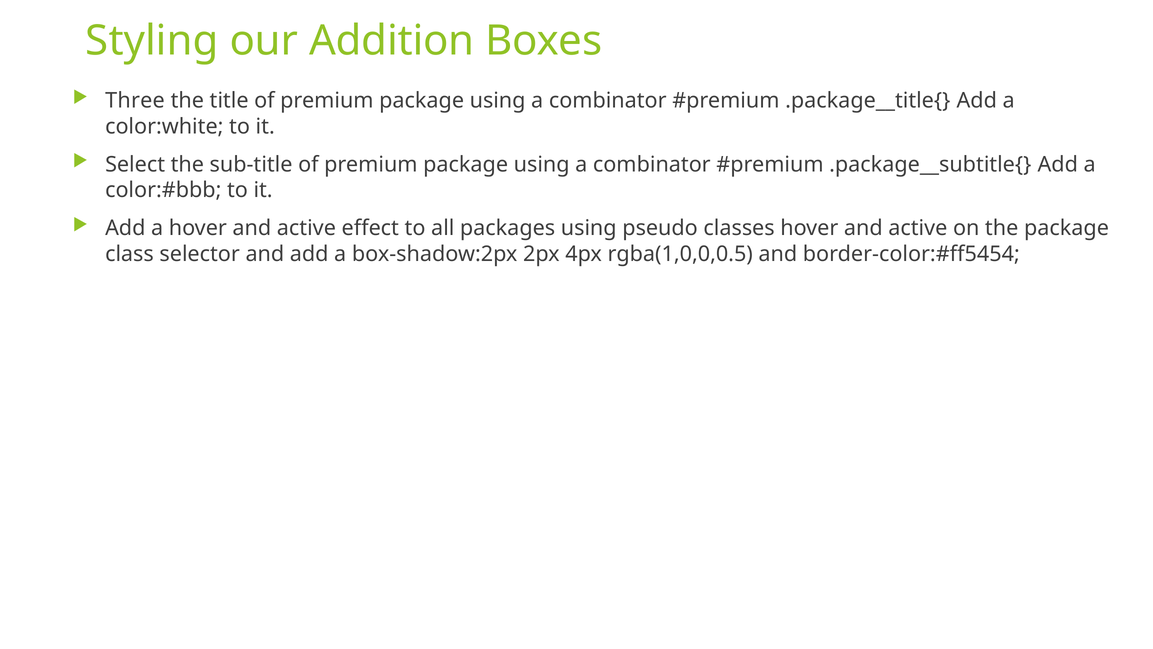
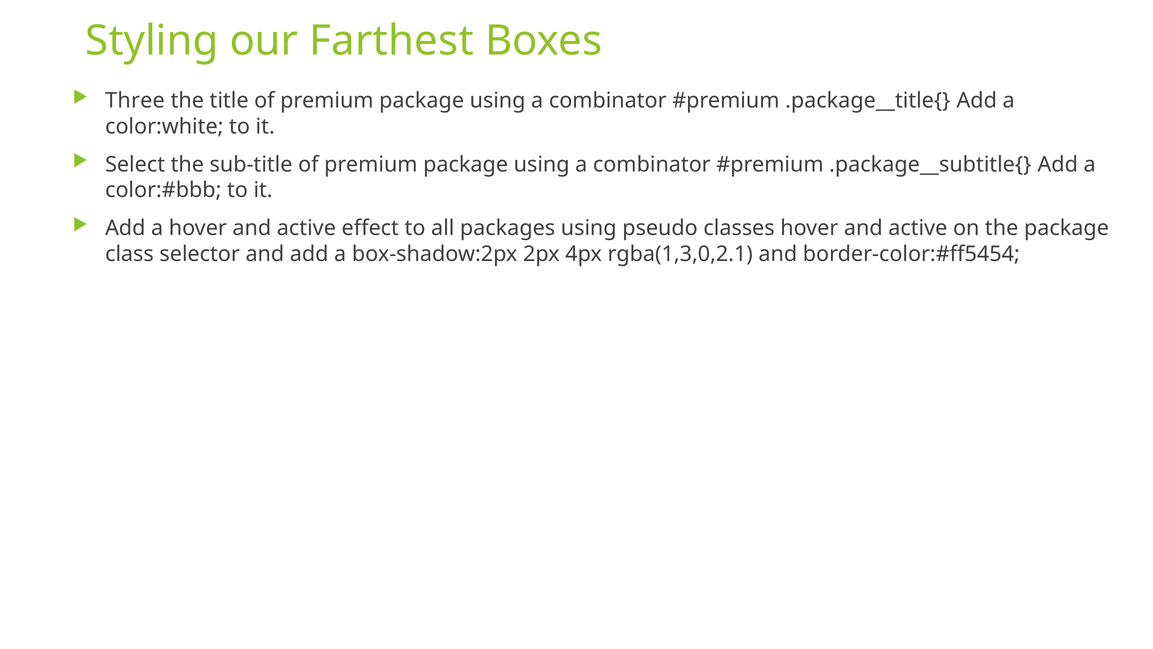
Addition: Addition -> Farthest (392, 41)
rgba(1,0,0,0.5: rgba(1,0,0,0.5 -> rgba(1,3,0,2.1 (680, 254)
